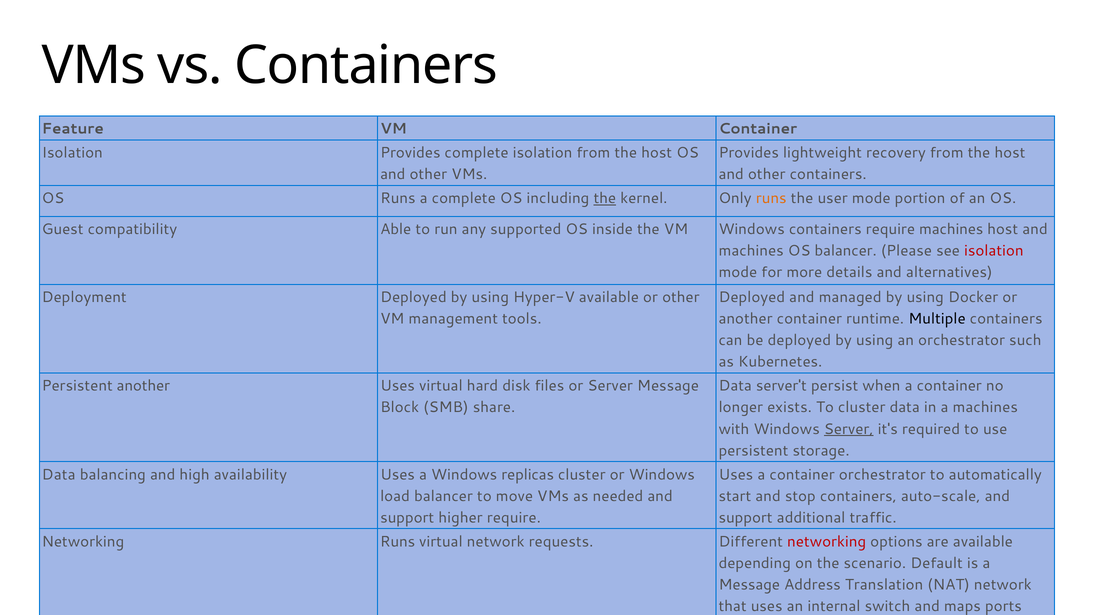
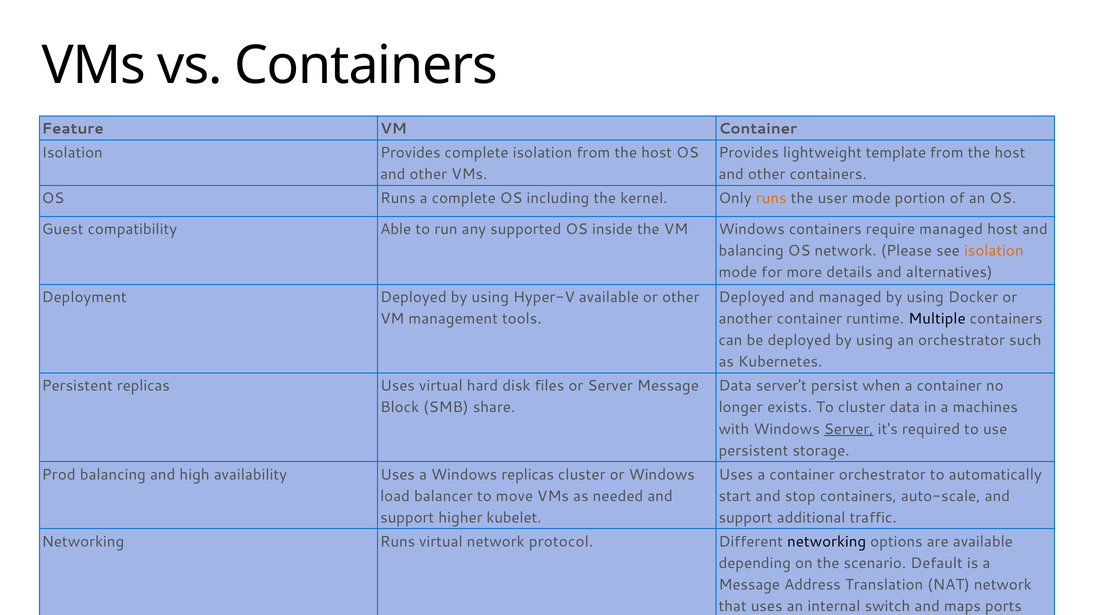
recovery: recovery -> template (896, 153)
the underline: present -> none (605, 199)
require machines: machines -> managed (951, 229)
machines: machines -> balancing (751, 251)
OS balancer: balancer -> network (846, 251)
isolation colour: red -> orange (994, 251)
Persistent another: another -> replicas (143, 386)
Data: Data -> Prod (59, 475)
higher require: require -> kubelet (514, 518)
requests: requests -> protocol (561, 542)
networking colour: red -> black (827, 542)
